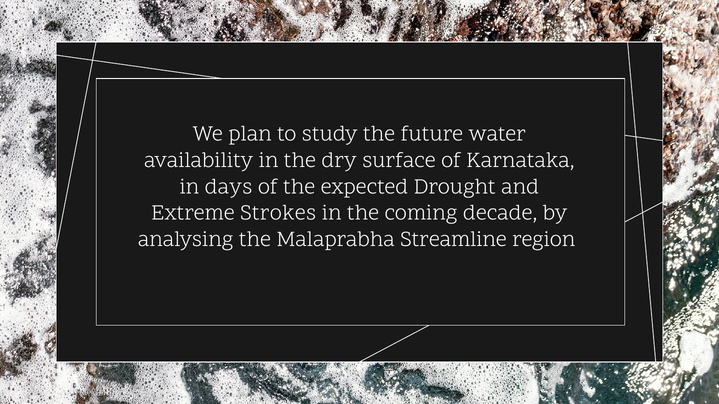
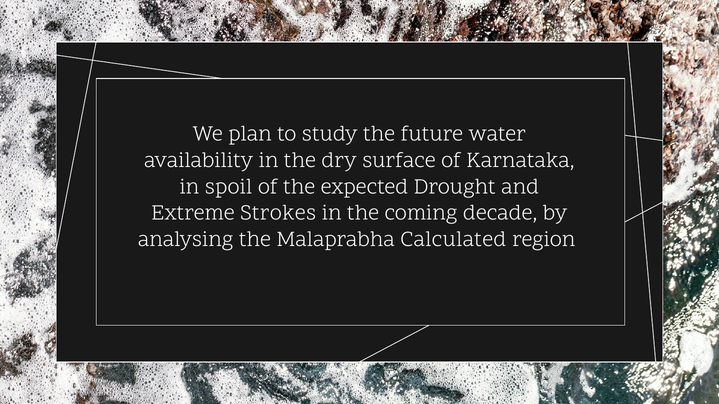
days: days -> spoil (229, 186)
Streamline: Streamline -> Calculated (453, 239)
